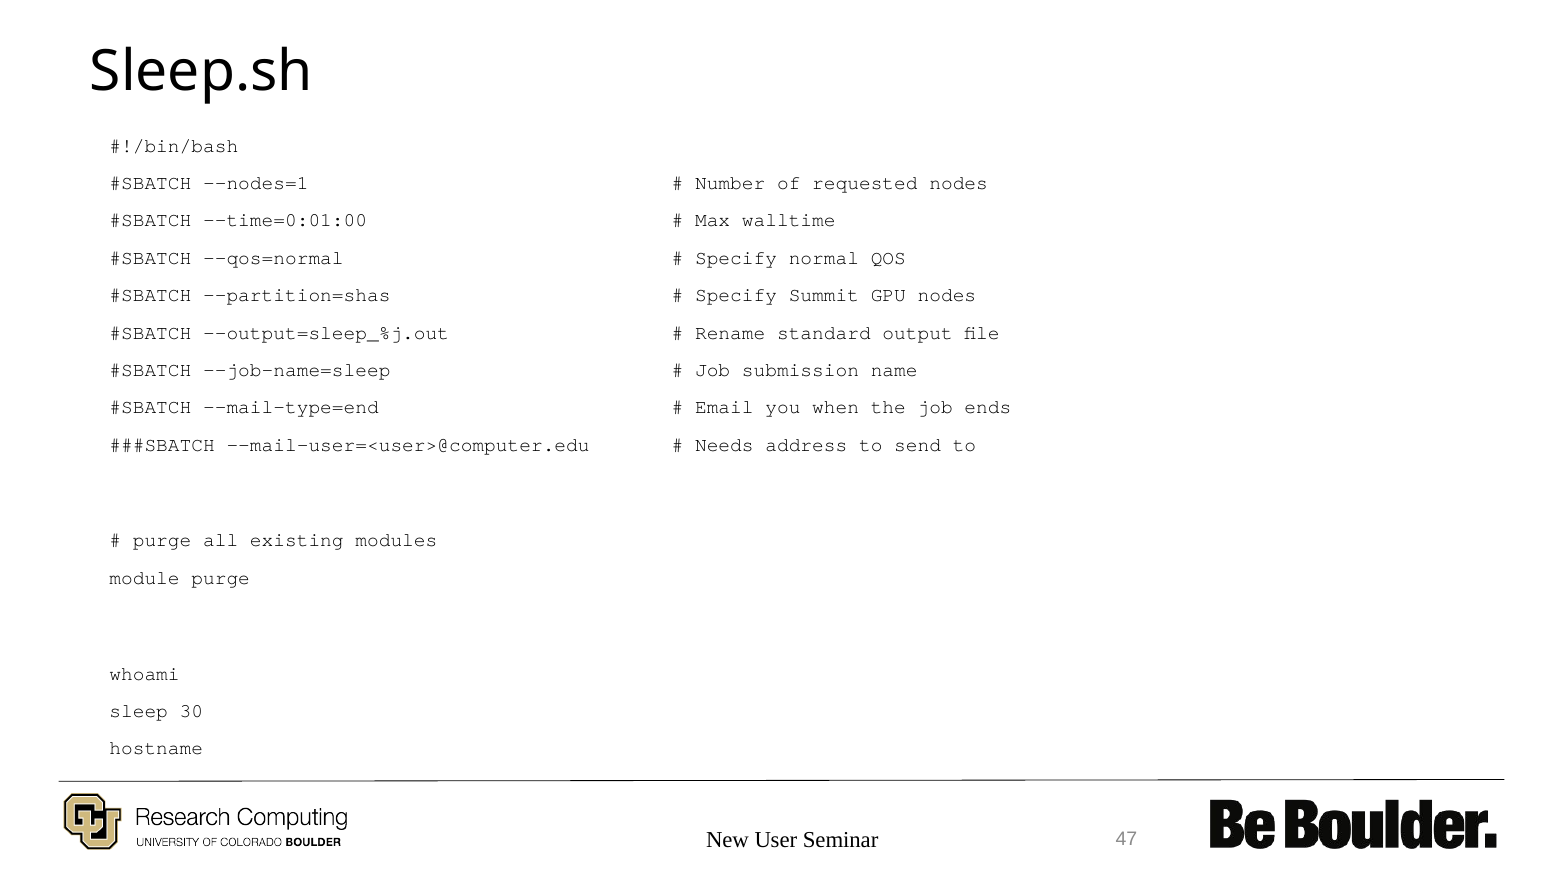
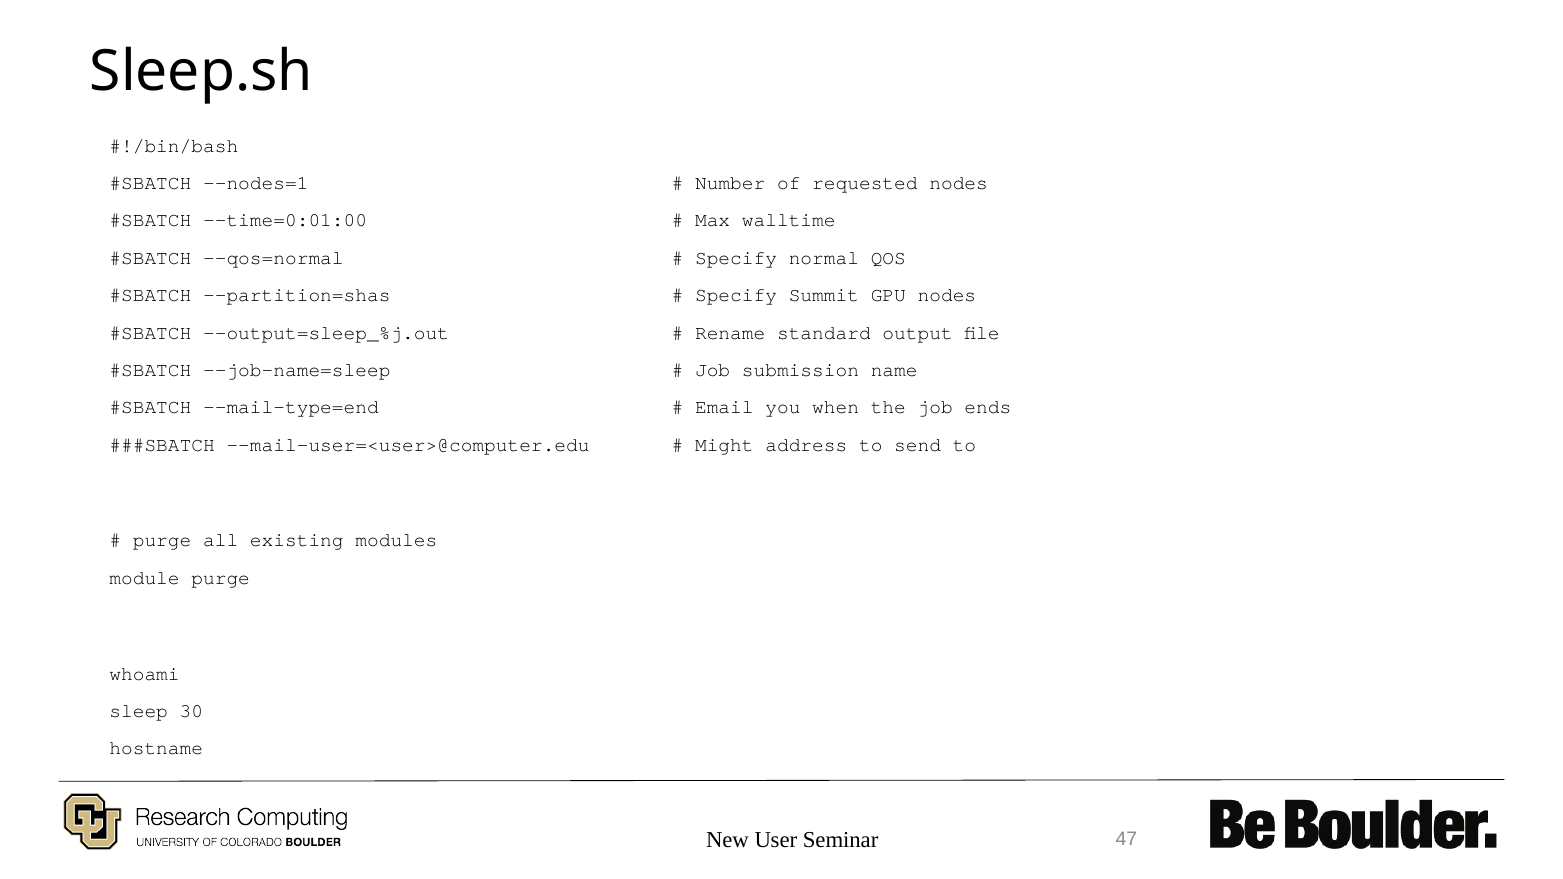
Needs: Needs -> Might (724, 445)
